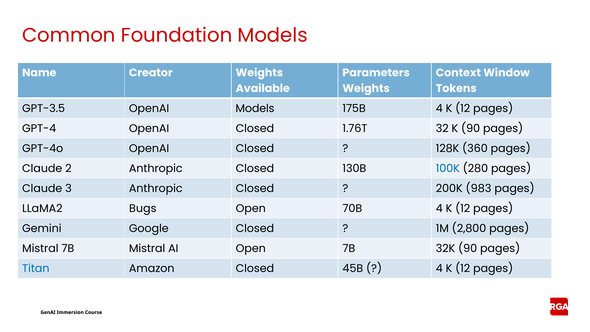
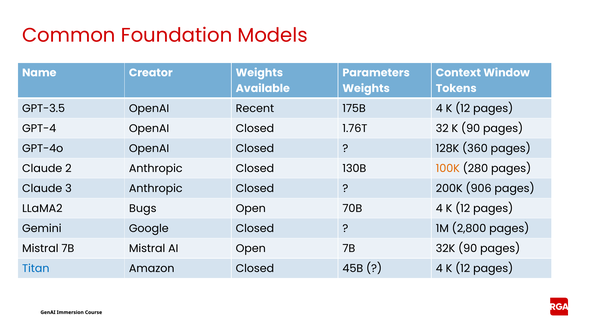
OpenAI Models: Models -> Recent (255, 108)
100K colour: blue -> orange (448, 168)
983: 983 -> 906 (479, 188)
